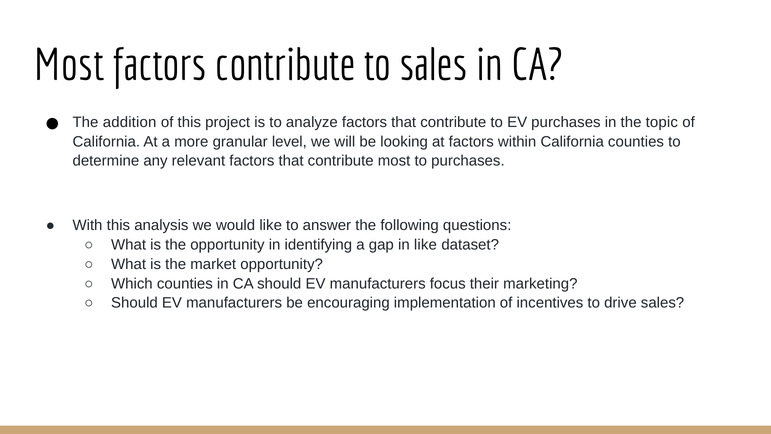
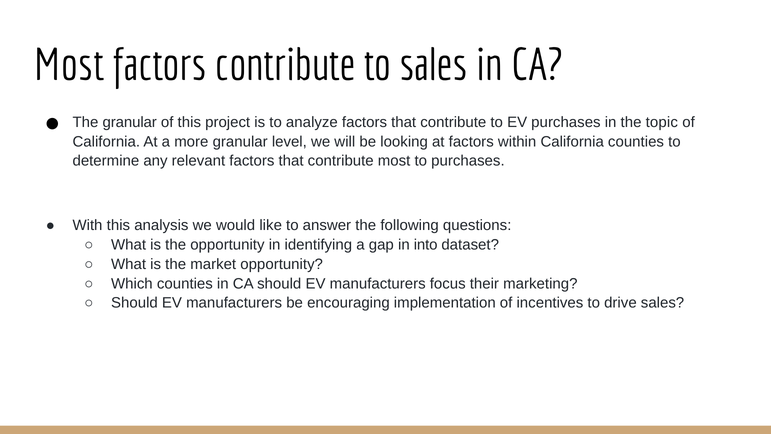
The addition: addition -> granular (130, 122)
in like: like -> into (426, 245)
